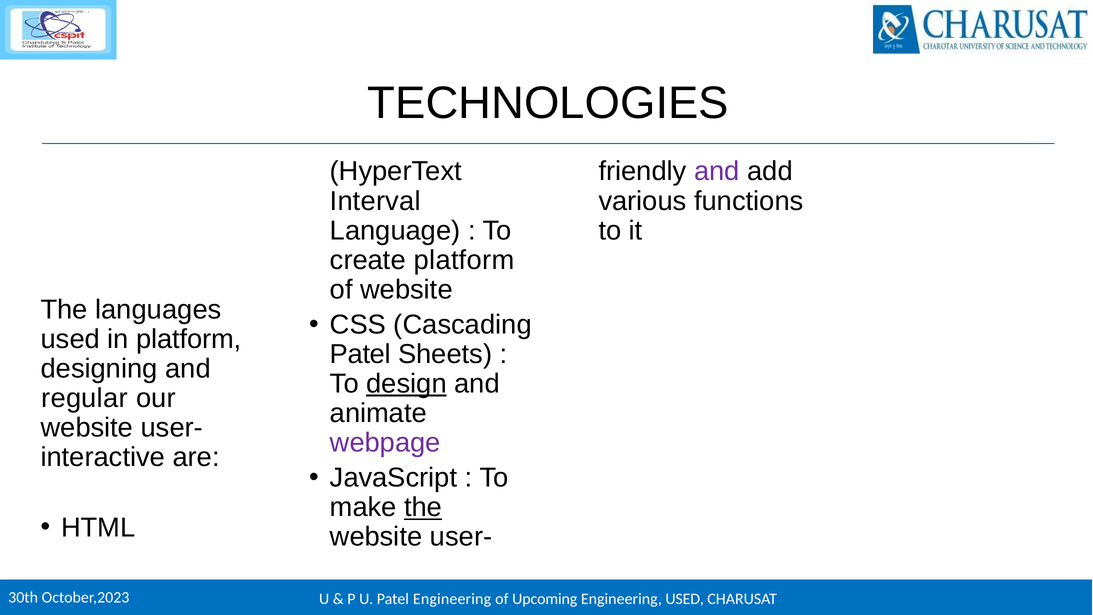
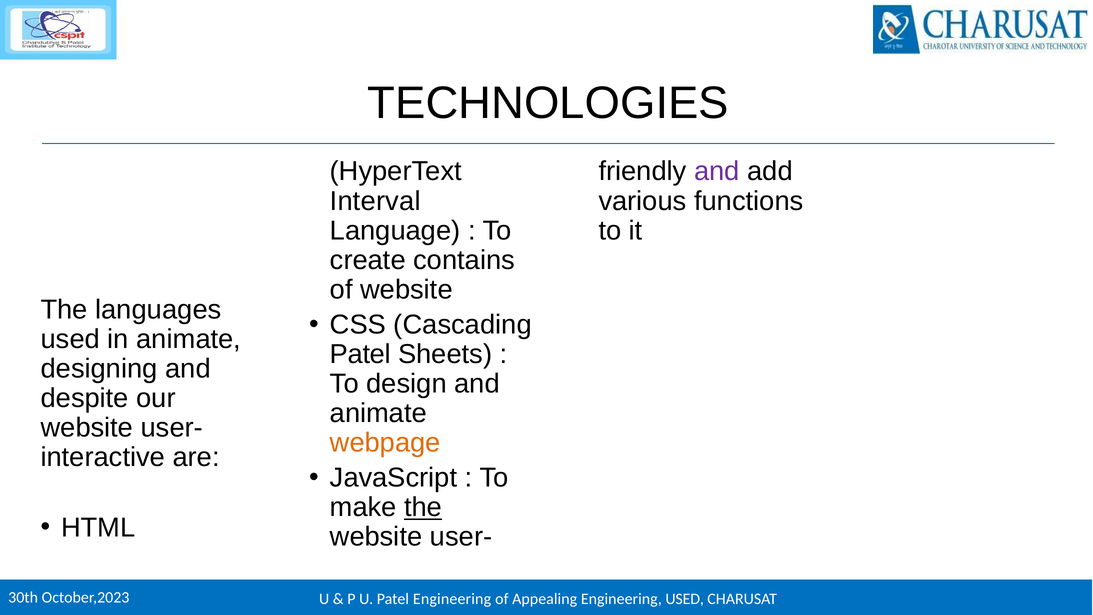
create platform: platform -> contains (464, 260)
in platform: platform -> animate (189, 339)
design underline: present -> none (406, 384)
regular: regular -> despite (85, 398)
webpage colour: purple -> orange (385, 443)
Upcoming: Upcoming -> Appealing (545, 599)
